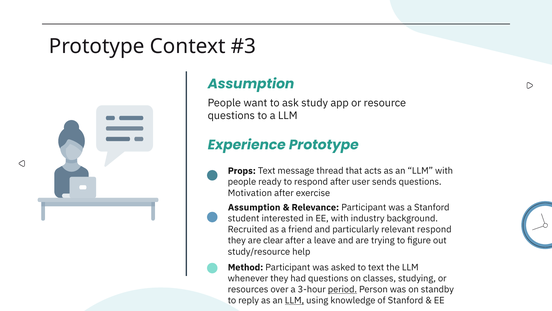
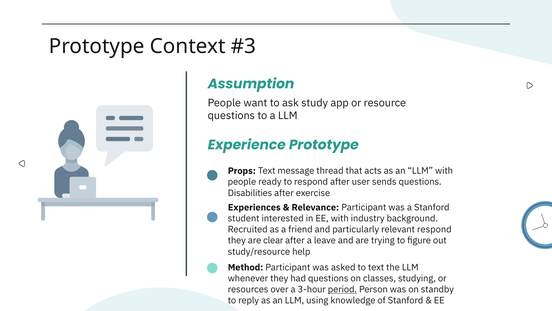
Motivation: Motivation -> Disabilities (250, 193)
Assumption: Assumption -> Experiences (254, 207)
LLM underline: present -> none (295, 300)
